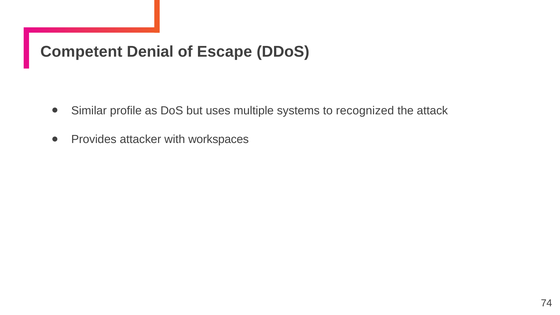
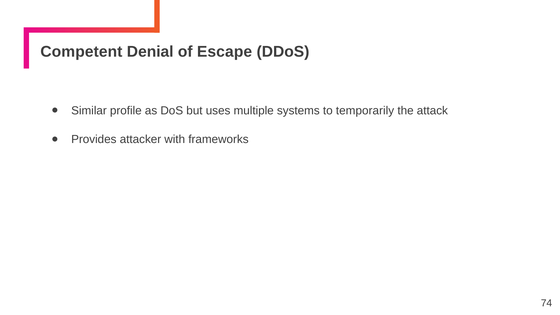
recognized: recognized -> temporarily (365, 110)
workspaces: workspaces -> frameworks (218, 139)
